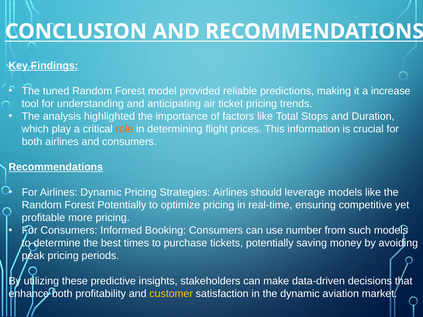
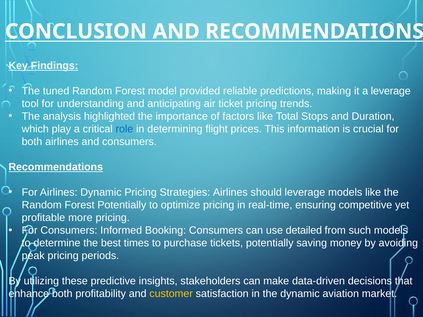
a increase: increase -> leverage (391, 91)
role colour: orange -> blue (124, 129)
number: number -> detailed (304, 231)
